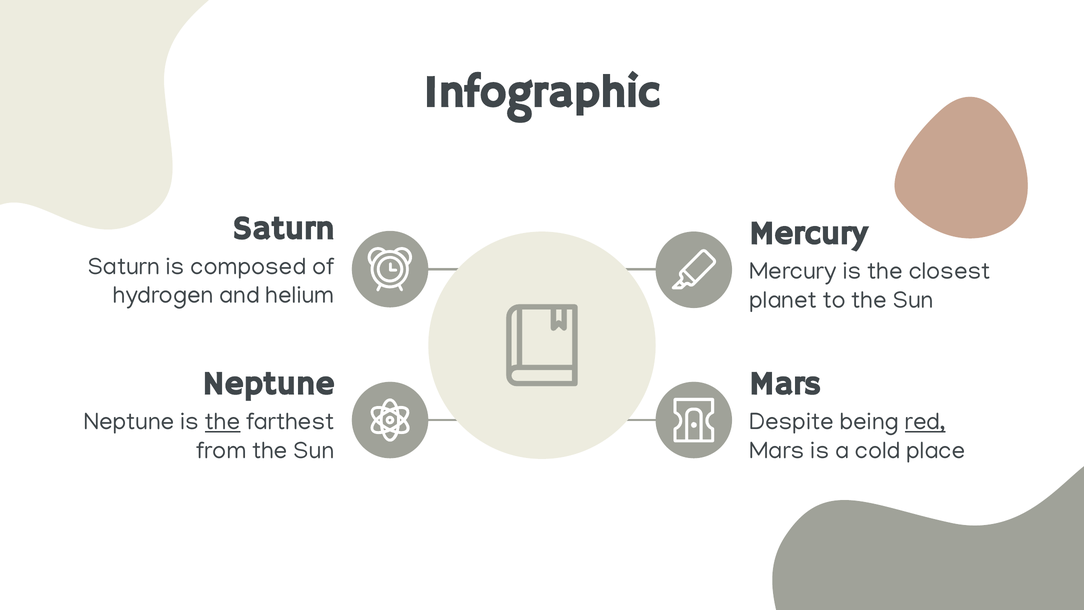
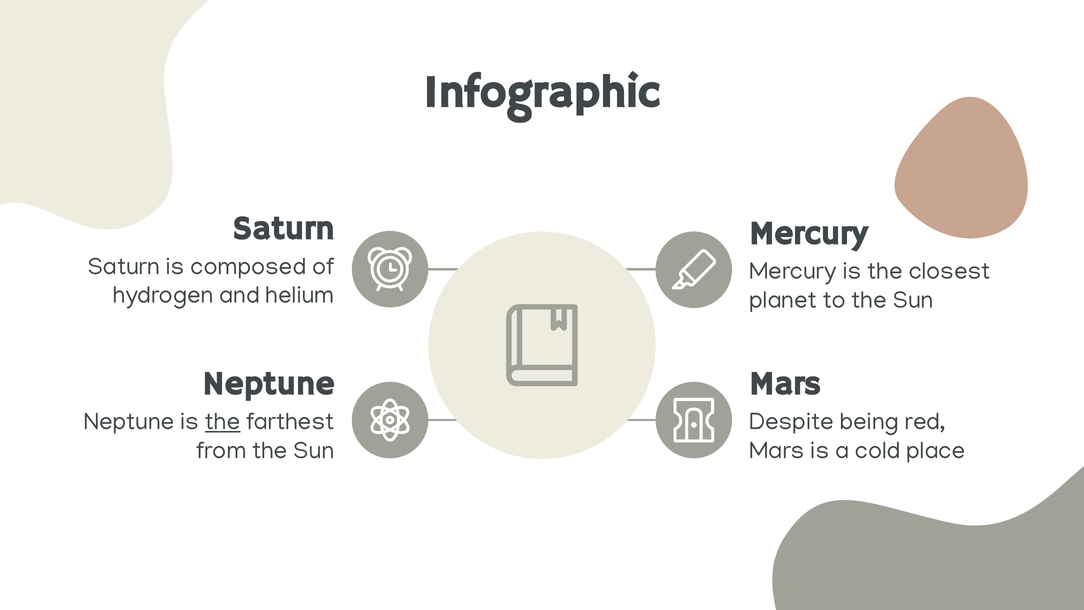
red underline: present -> none (925, 421)
